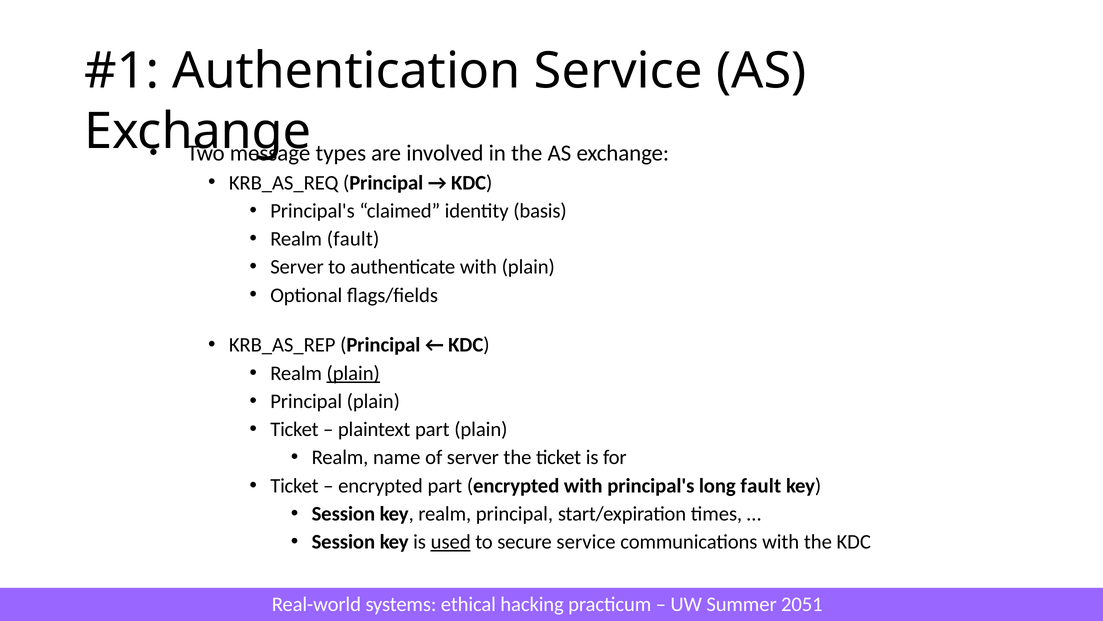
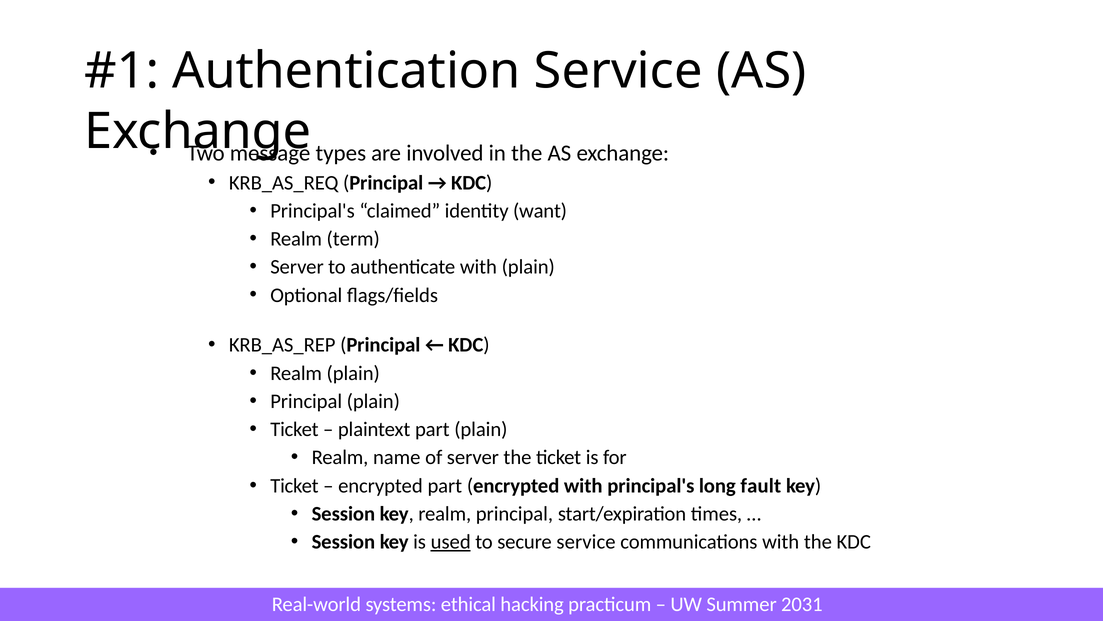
basis: basis -> want (540, 211)
Realm fault: fault -> term (353, 239)
plain underline: present -> none (353, 373)
2051: 2051 -> 2031 (802, 604)
